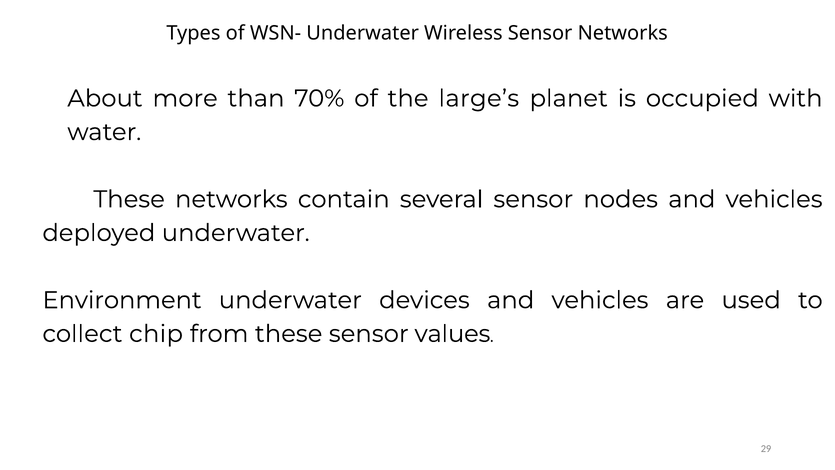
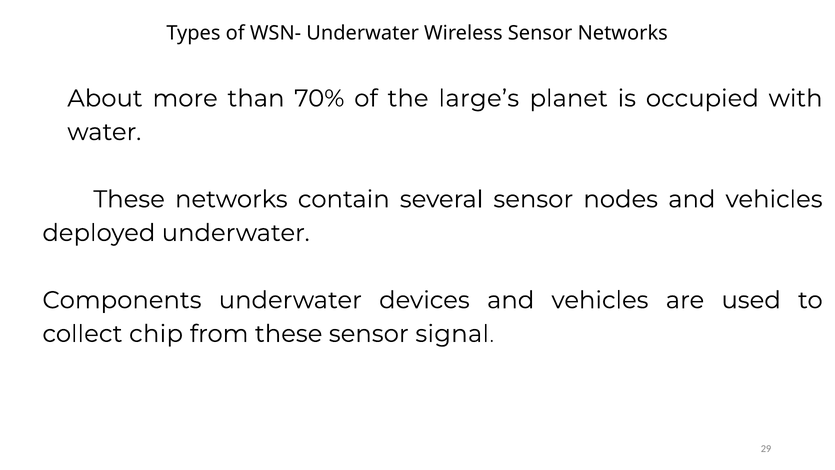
Environment: Environment -> Components (122, 300)
values: values -> signal (452, 334)
